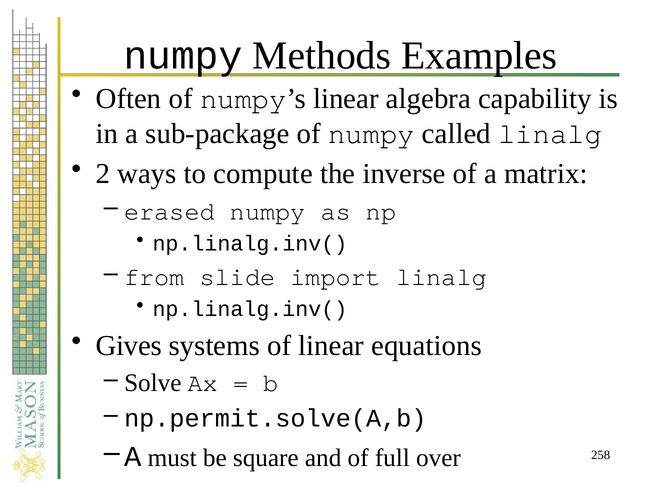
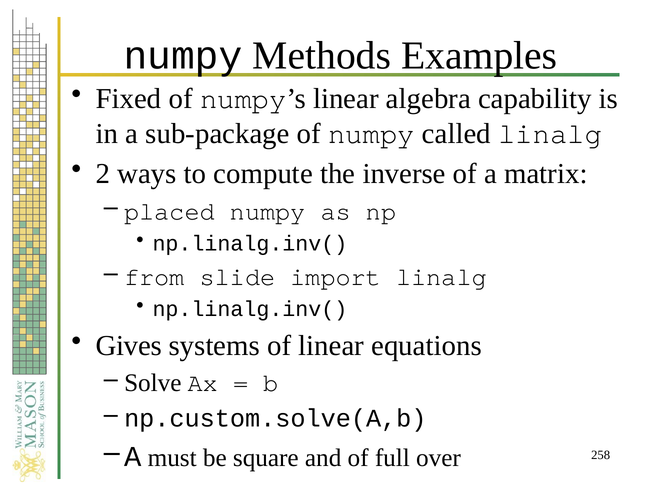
Often: Often -> Fixed (129, 99)
erased: erased -> placed (170, 211)
np.permit.solve(A,b: np.permit.solve(A,b -> np.custom.solve(A,b (275, 418)
